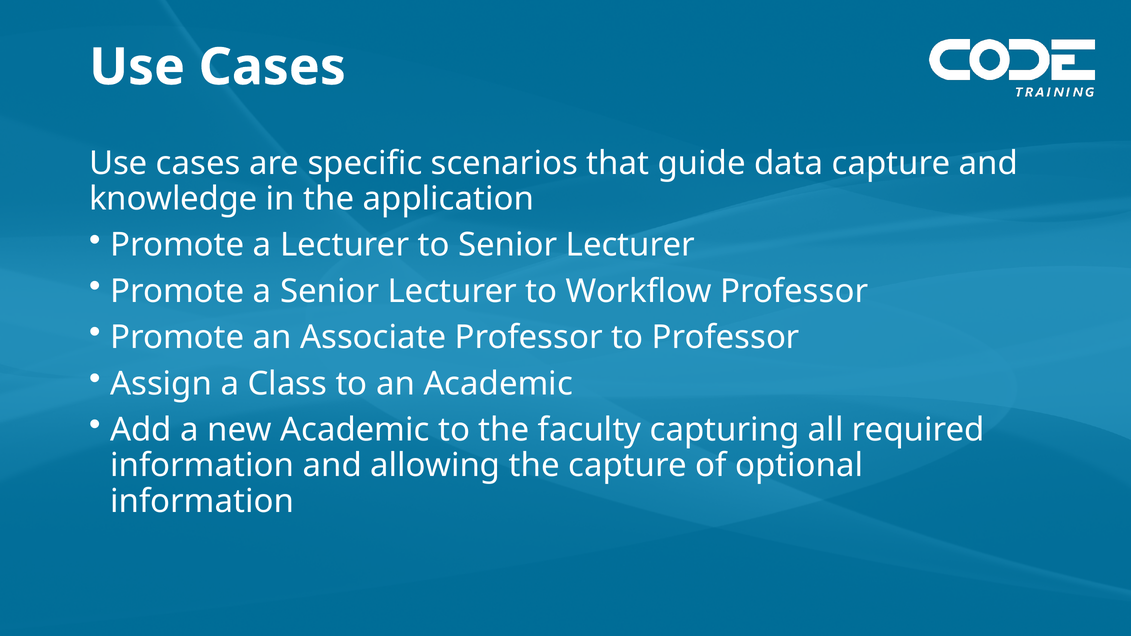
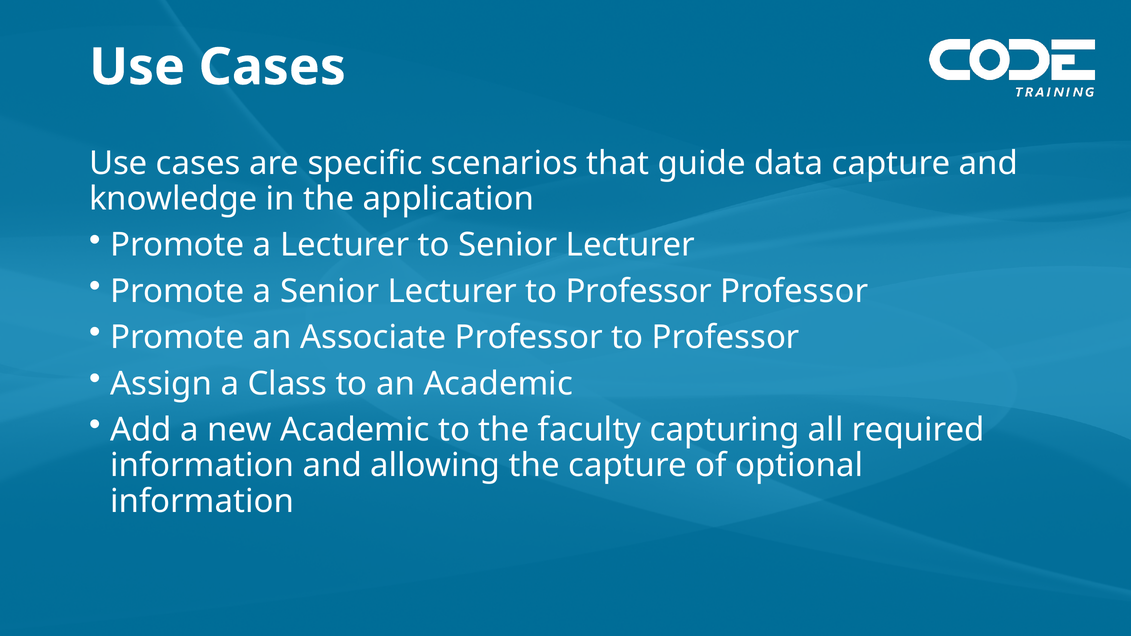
Lecturer to Workflow: Workflow -> Professor (639, 291)
